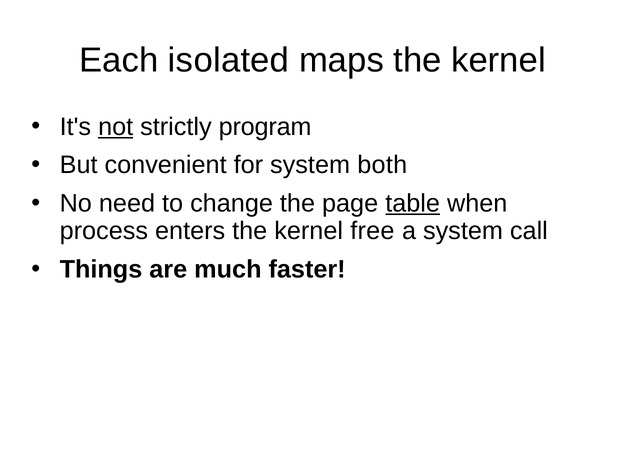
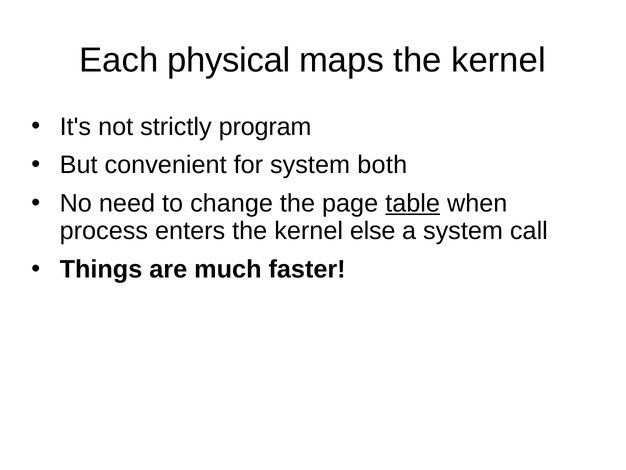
isolated: isolated -> physical (229, 60)
not underline: present -> none (116, 127)
free: free -> else (373, 230)
